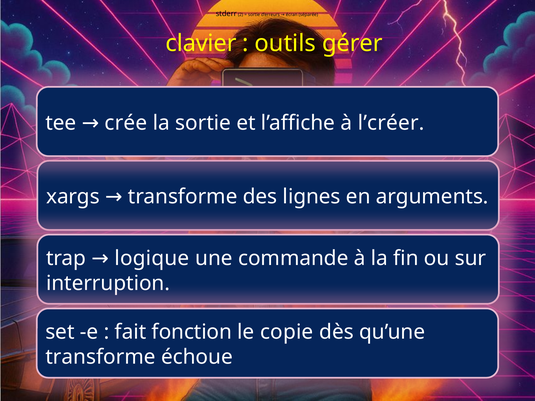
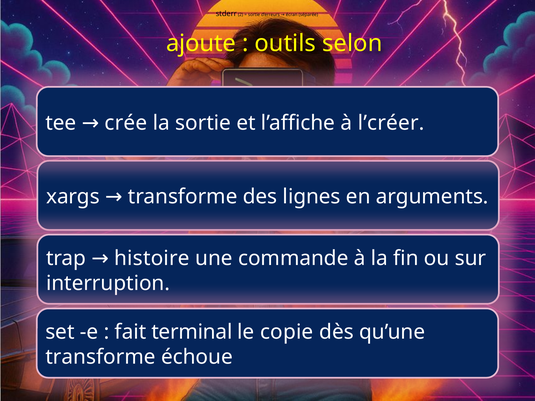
clavier: clavier -> ajoute (201, 43)
gérer: gérer -> selon (352, 43)
logique: logique -> histoire (152, 258)
fonction: fonction -> terminal (192, 332)
